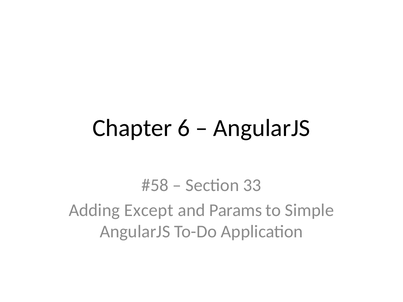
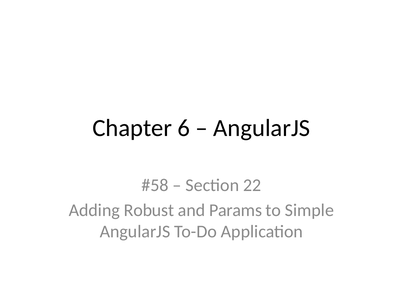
33: 33 -> 22 (252, 185)
Except: Except -> Robust (149, 210)
